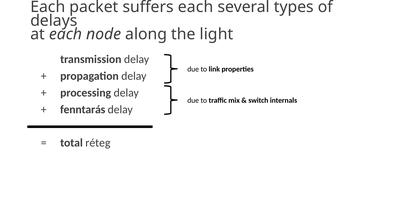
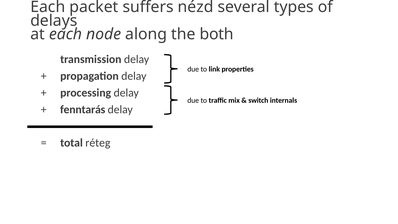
suffers each: each -> nézd (196, 7)
light: light -> both (217, 34)
